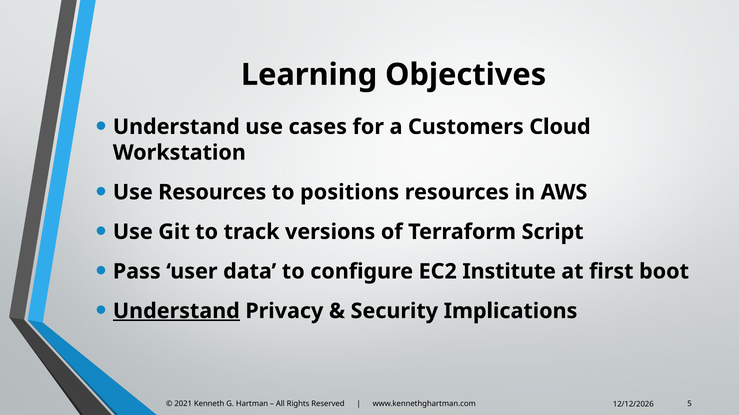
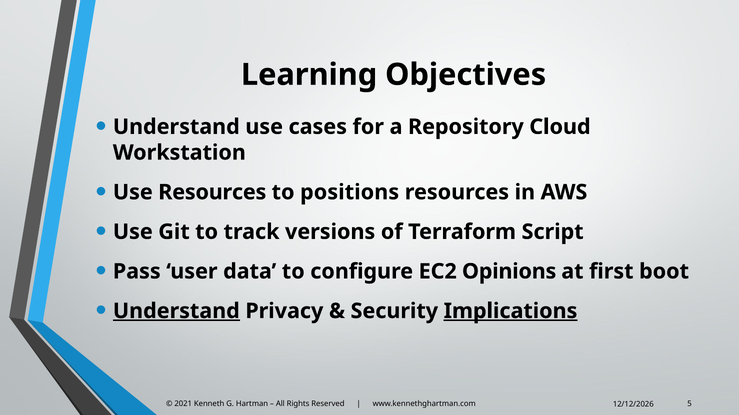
Customers: Customers -> Repository (466, 127)
Institute: Institute -> Opinions (509, 272)
Implications underline: none -> present (511, 312)
